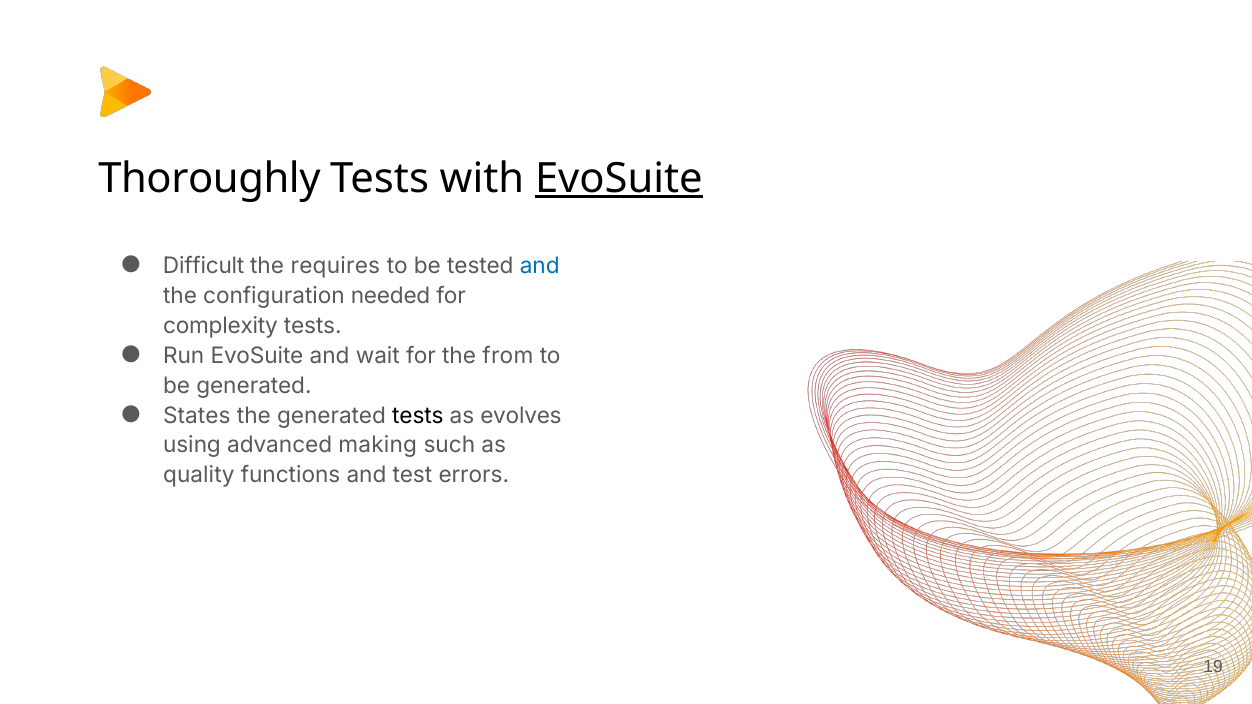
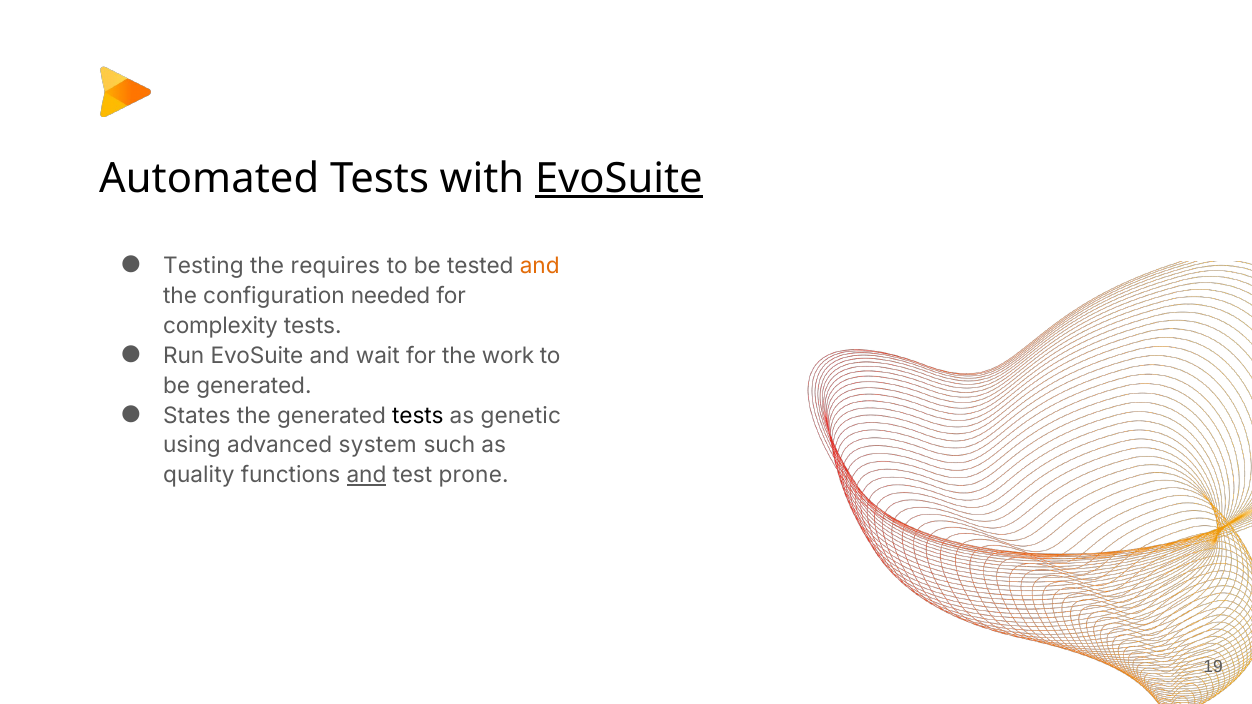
Thoroughly: Thoroughly -> Automated (209, 179)
Difficult: Difficult -> Testing (203, 266)
and colour: blue -> orange (540, 266)
from: from -> work (508, 356)
evolves: evolves -> genetic (521, 416)
making: making -> system (378, 446)
and underline: none -> present (366, 475)
errors: errors -> prone (474, 475)
